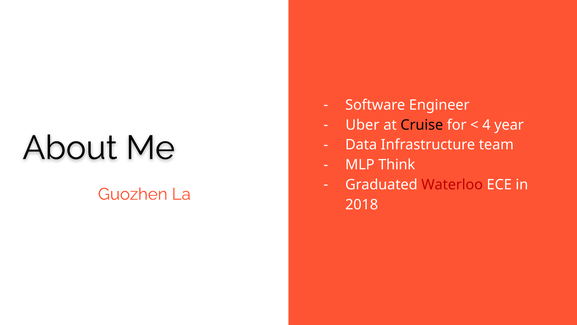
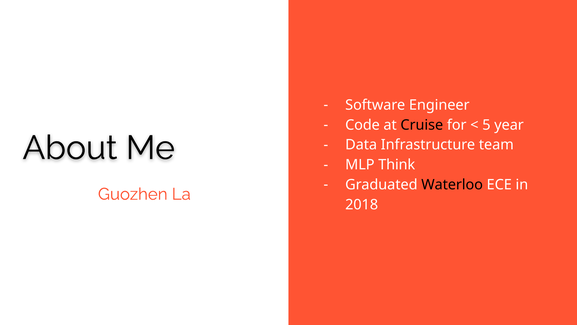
Uber: Uber -> Code (363, 125)
4: 4 -> 5 (486, 125)
Waterloo colour: red -> black (452, 184)
